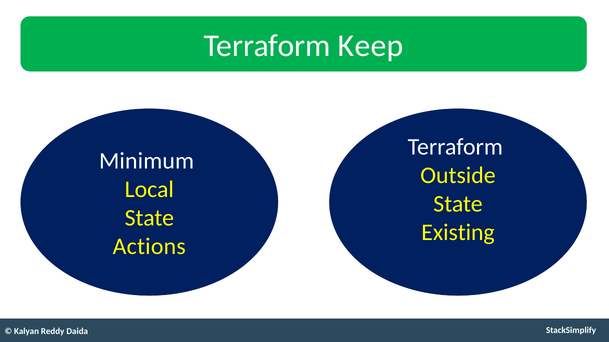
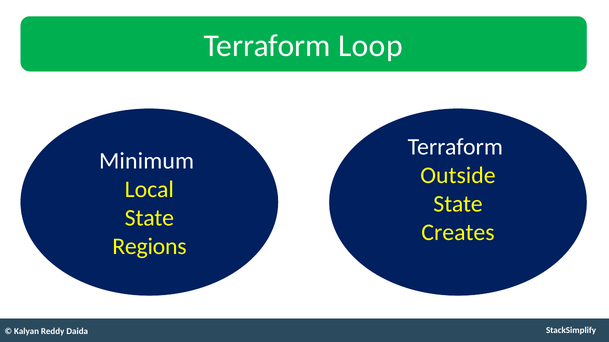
Keep: Keep -> Loop (370, 46)
Existing: Existing -> Creates (458, 233)
Actions: Actions -> Regions (149, 247)
